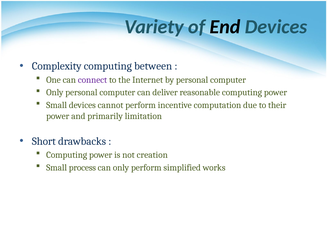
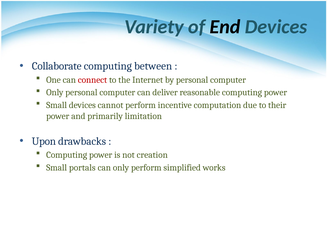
Complexity: Complexity -> Collaborate (57, 66)
connect colour: purple -> red (92, 80)
Short: Short -> Upon (44, 141)
process: process -> portals (82, 168)
